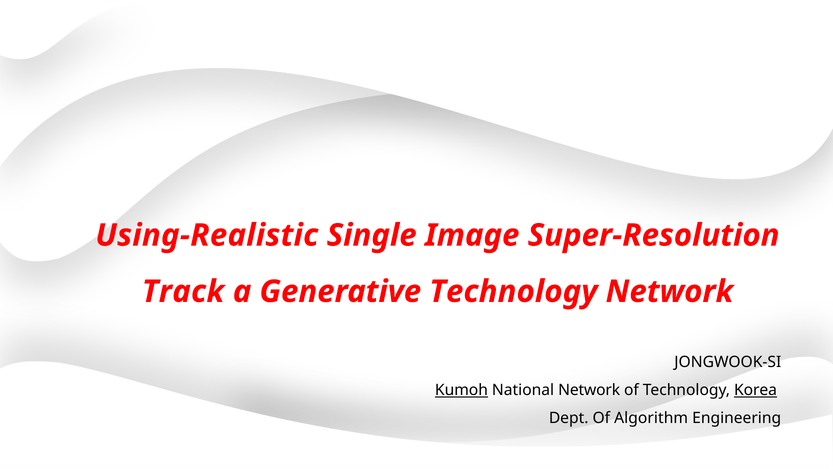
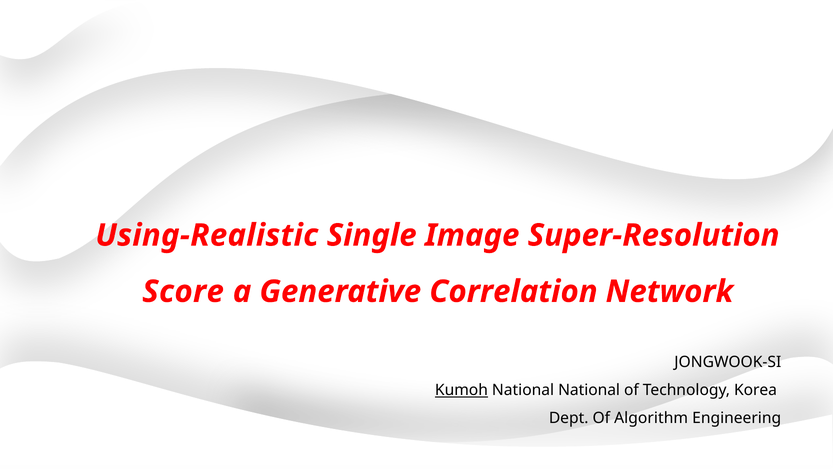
Track: Track -> Score (183, 291)
Generative Technology: Technology -> Correlation (513, 291)
National Network: Network -> National (589, 390)
Korea underline: present -> none (756, 390)
